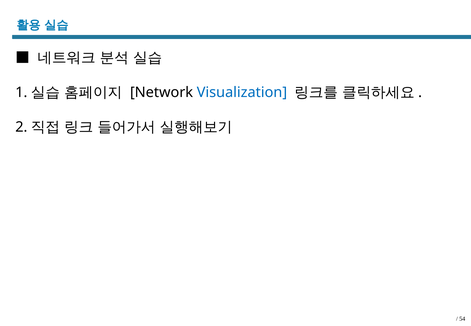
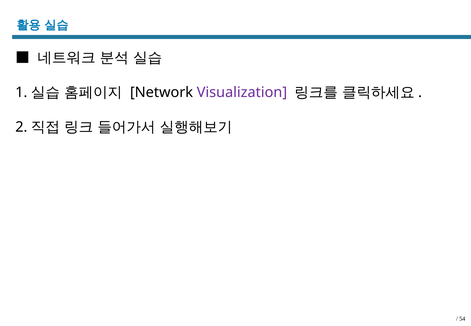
Visualization colour: blue -> purple (242, 92)
